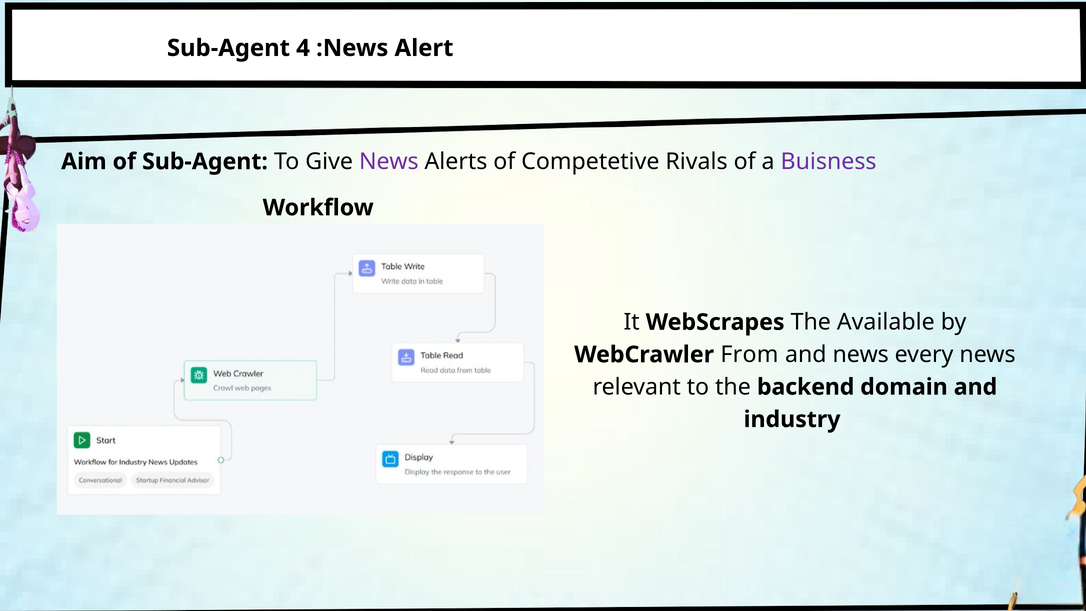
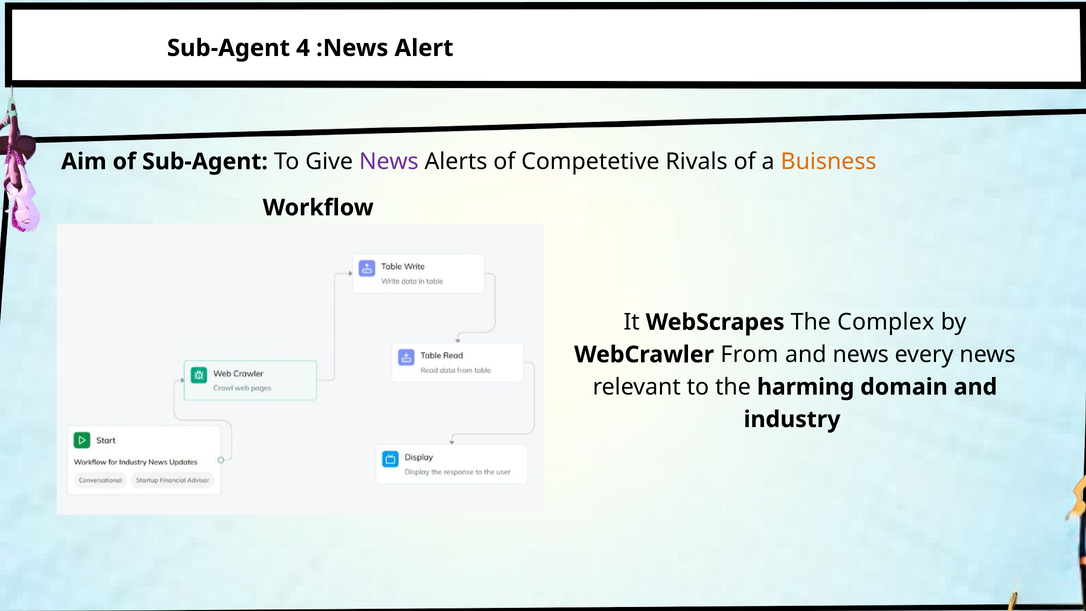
Buisness colour: purple -> orange (829, 162)
Available: Available -> Complex (886, 322)
backend: backend -> harming (806, 387)
